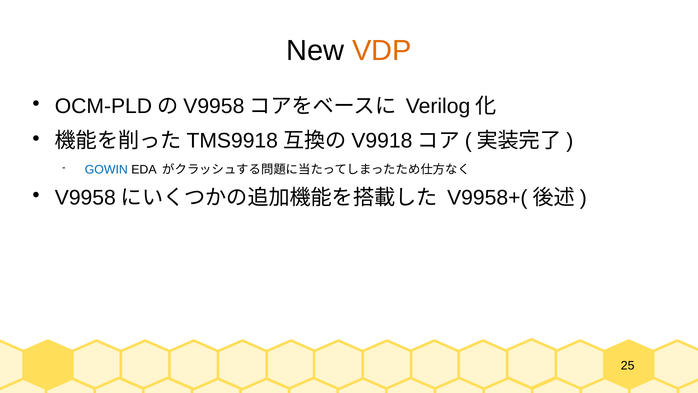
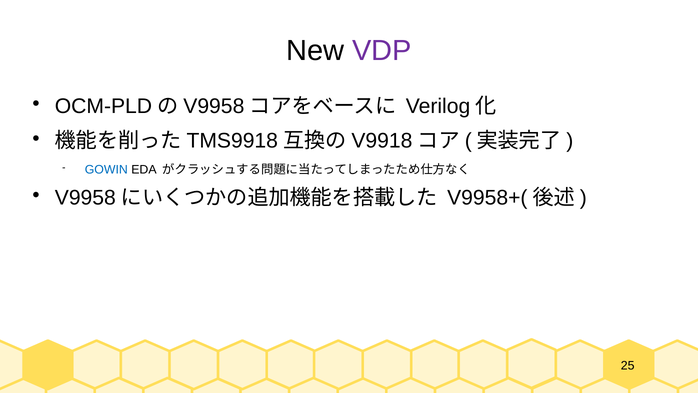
VDP colour: orange -> purple (382, 50)
